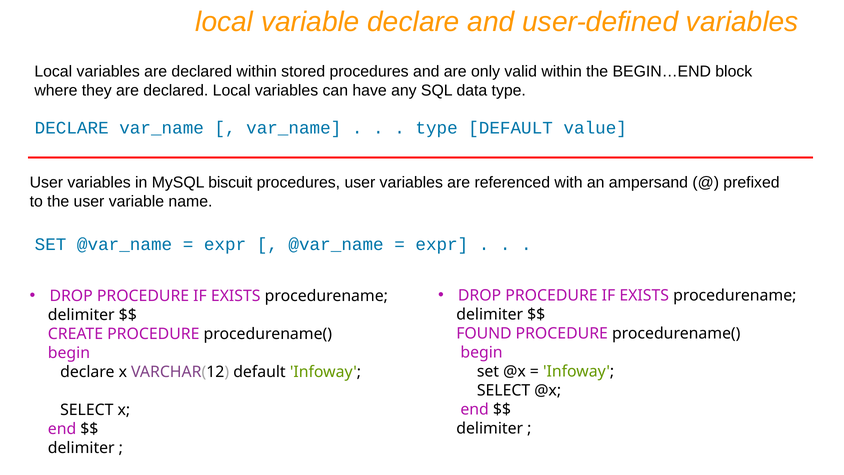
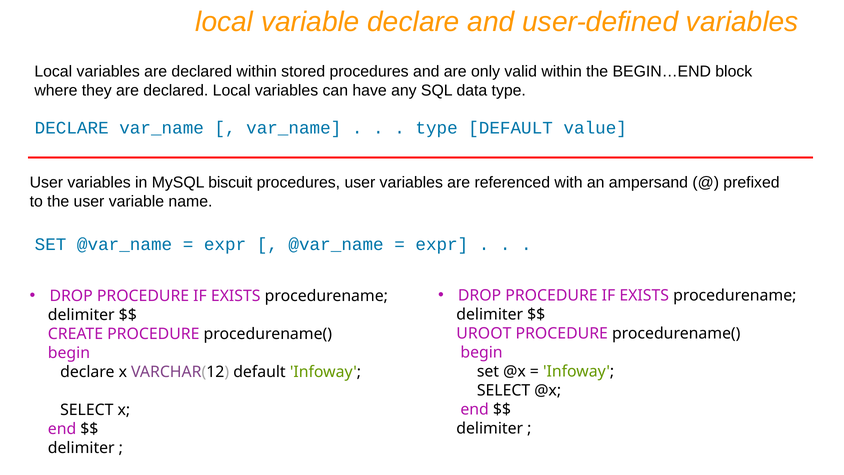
FOUND: FOUND -> UROOT (484, 333)
